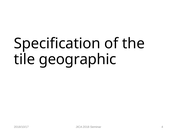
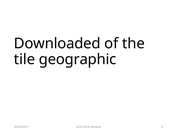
Specification: Specification -> Downloaded (57, 43)
